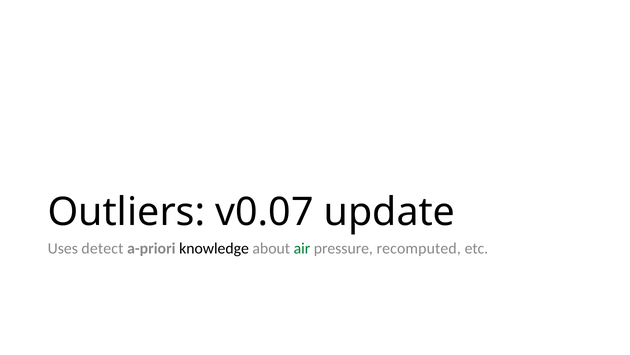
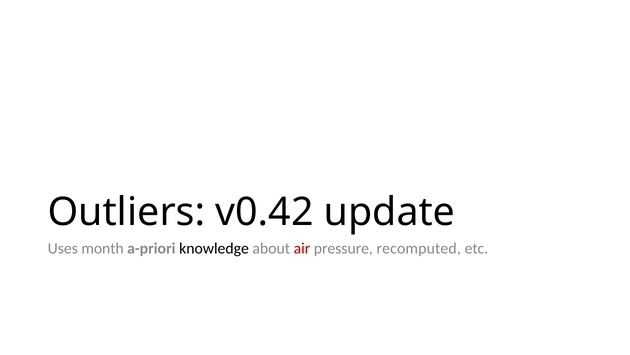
v0.07: v0.07 -> v0.42 (264, 212)
detect: detect -> month (103, 248)
air colour: green -> red (302, 248)
